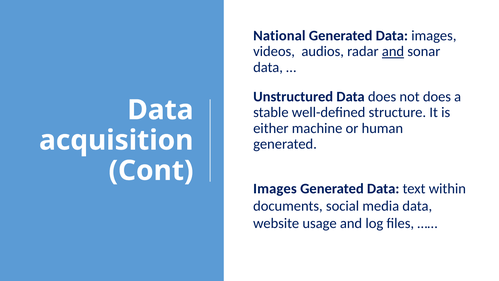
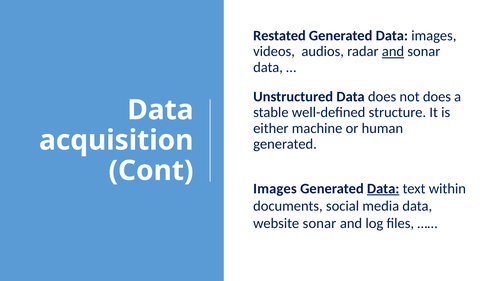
National: National -> Restated (279, 36)
Data underline: none -> present (383, 188)
website usage: usage -> sonar (319, 223)
